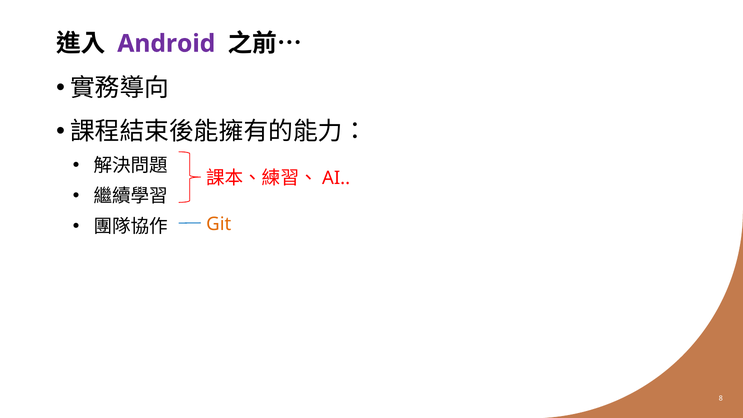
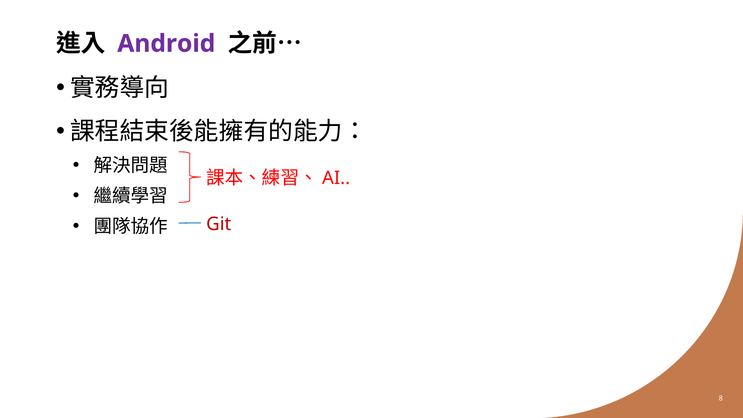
Git colour: orange -> red (219, 224)
